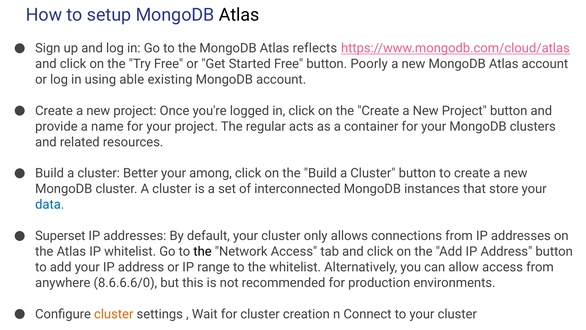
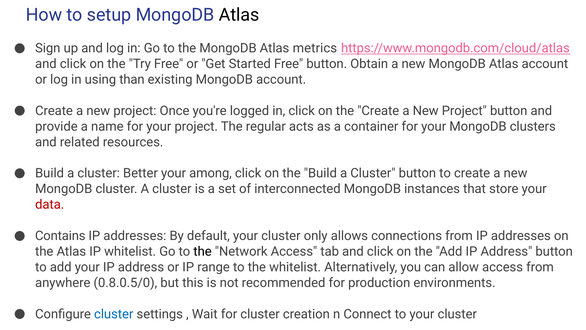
reflects: reflects -> metrics (315, 48)
Poorly: Poorly -> Obtain (369, 64)
able: able -> than (132, 79)
data colour: blue -> red (50, 204)
Superset: Superset -> Contains (60, 236)
8.6.6.6/0: 8.6.6.6/0 -> 0.8.0.5/0 (125, 283)
cluster colour: orange -> blue (114, 314)
